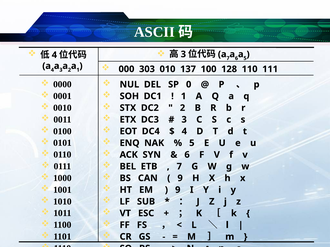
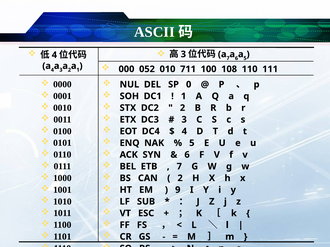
303: 303 -> 052 (147, 69)
137: 137 -> 711 (188, 69)
128: 128 -> 108 (229, 69)
9: 9 -> 2 (180, 178)
